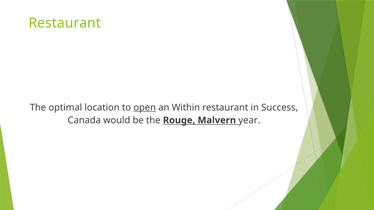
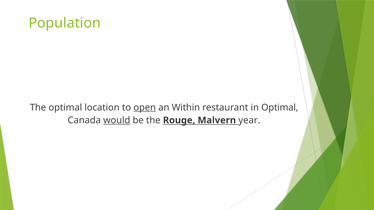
Restaurant: Restaurant -> Population (65, 23)
in Success: Success -> Optimal (280, 108)
would underline: none -> present (117, 120)
